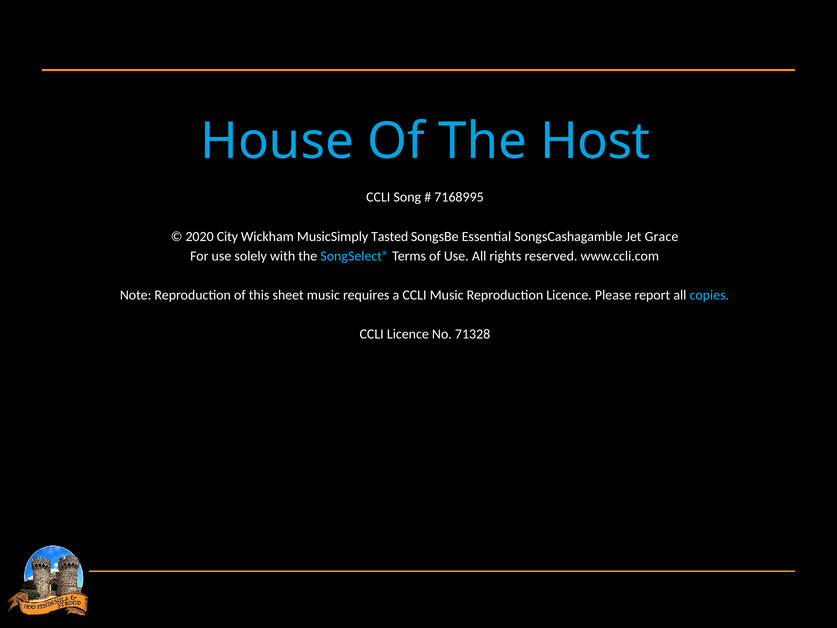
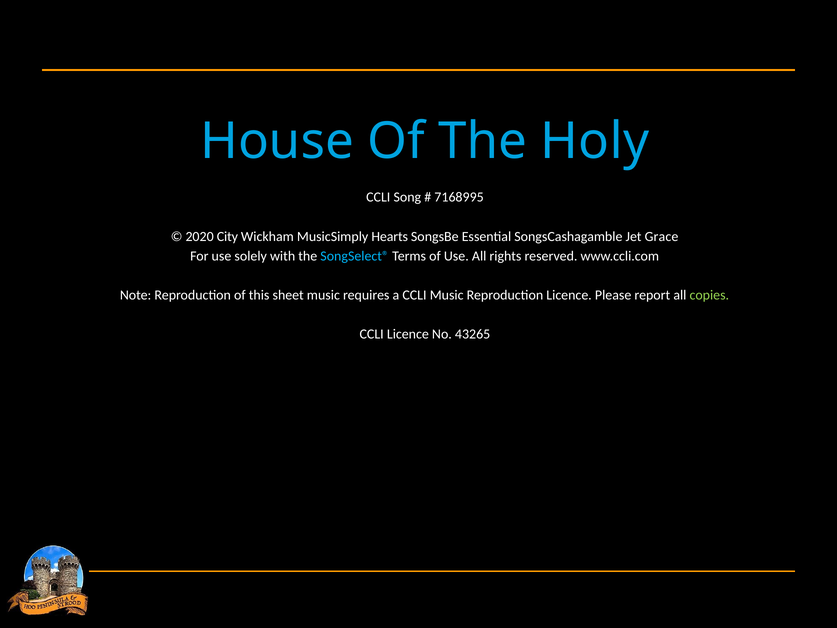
Host: Host -> Holy (595, 141)
Tasted: Tasted -> Hearts (390, 236)
copies colour: light blue -> light green (709, 295)
71328: 71328 -> 43265 (473, 334)
